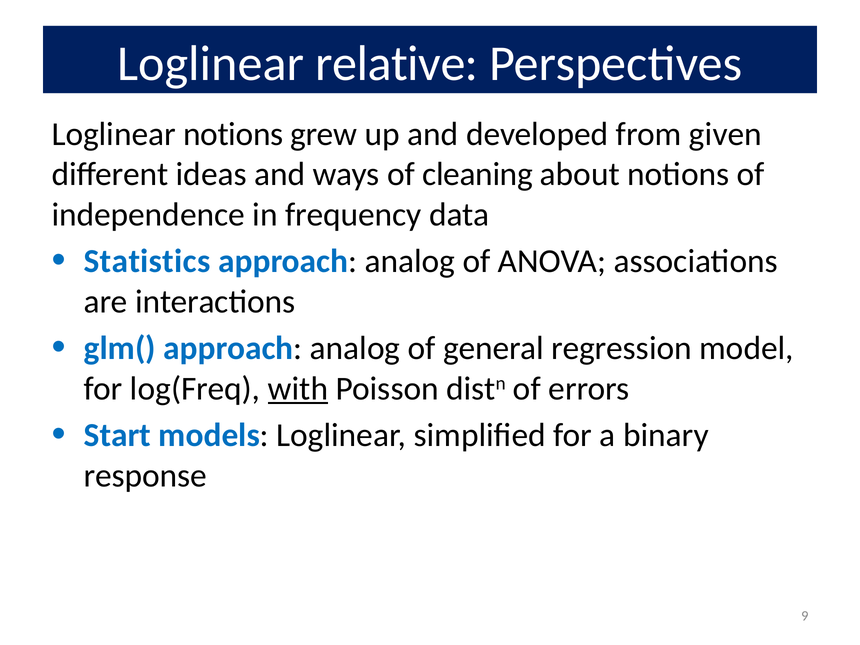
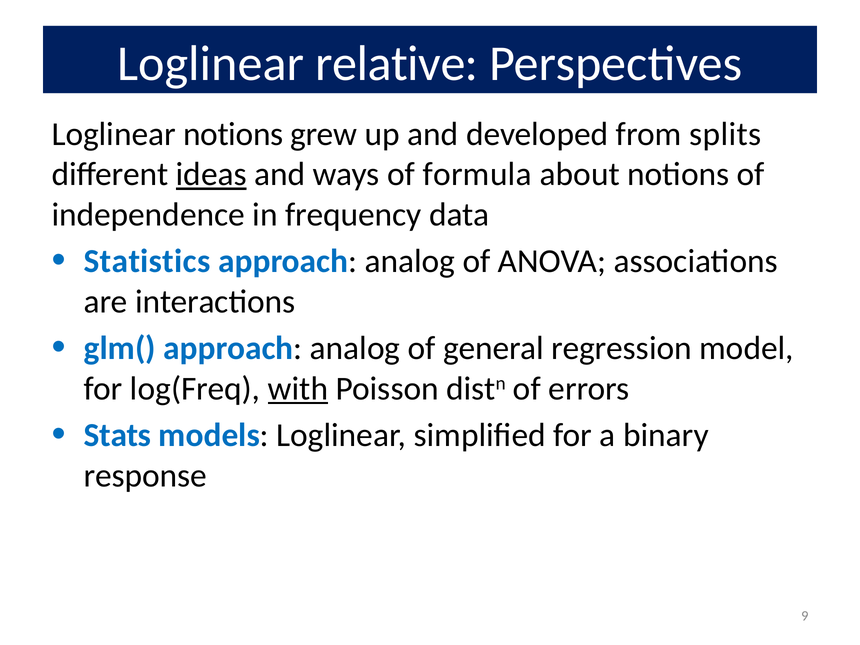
given: given -> splits (725, 134)
ideas underline: none -> present (211, 174)
cleaning: cleaning -> formula (477, 174)
Start: Start -> Stats (118, 435)
